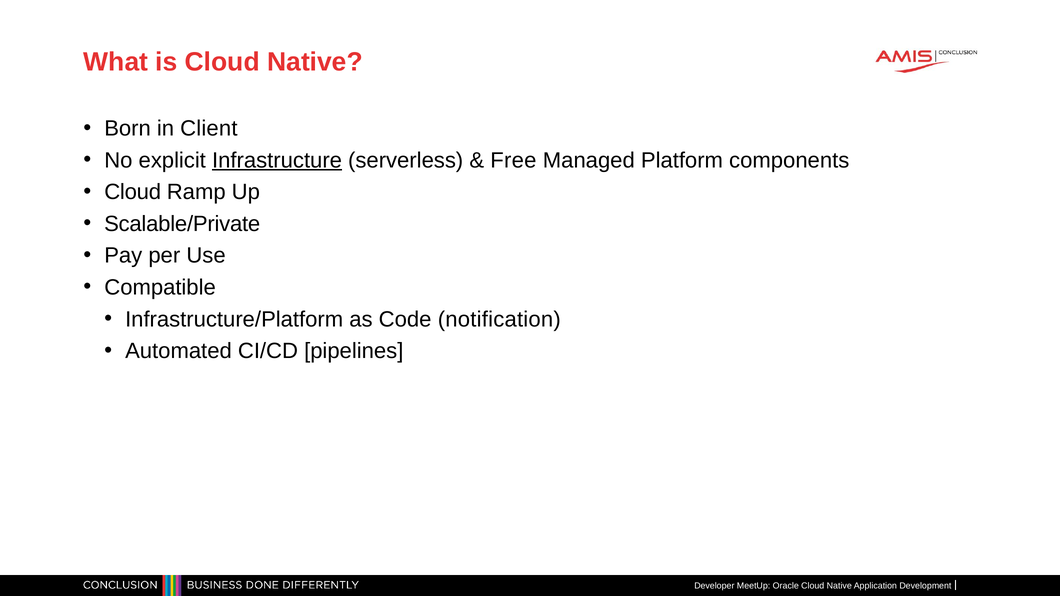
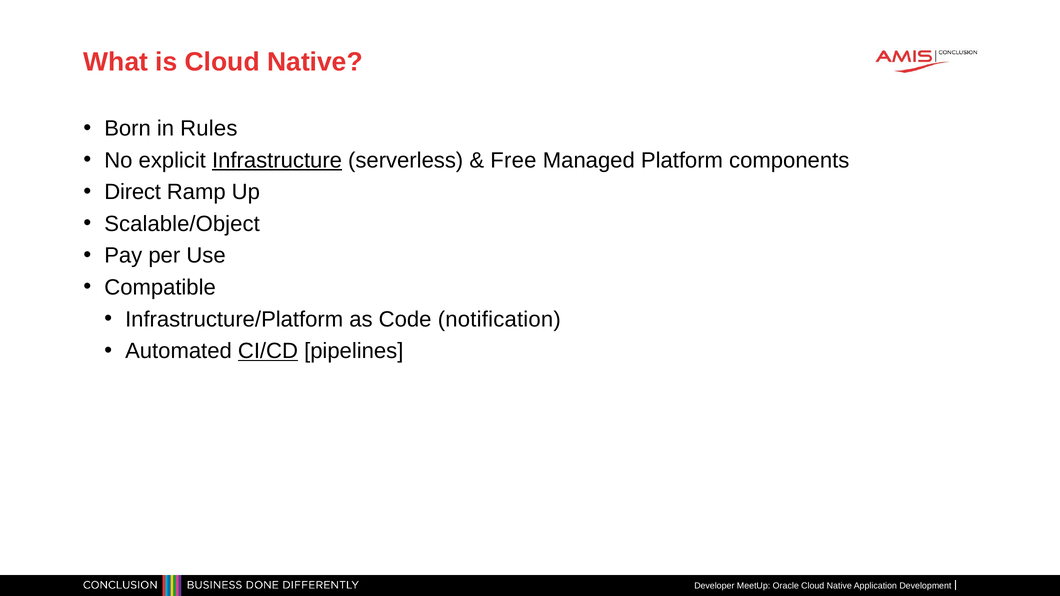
Client: Client -> Rules (209, 129)
Cloud: Cloud -> Direct (133, 192)
Scalable/Private: Scalable/Private -> Scalable/Object (182, 224)
CI/CD underline: none -> present (268, 351)
